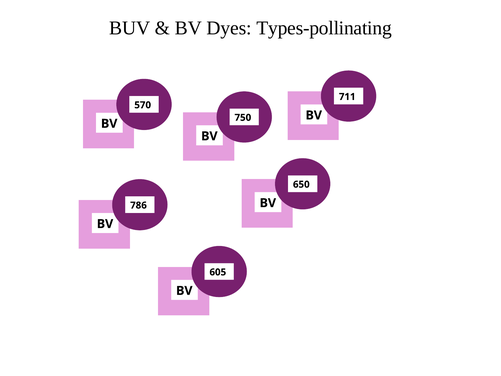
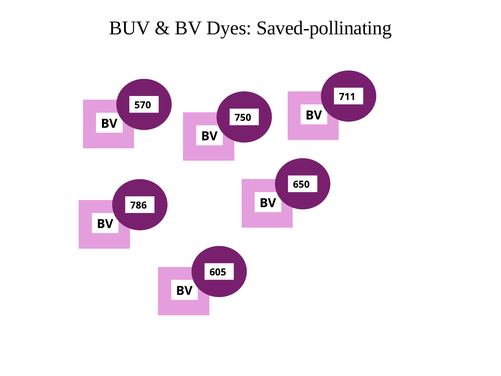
Types-pollinating: Types-pollinating -> Saved-pollinating (324, 28)
